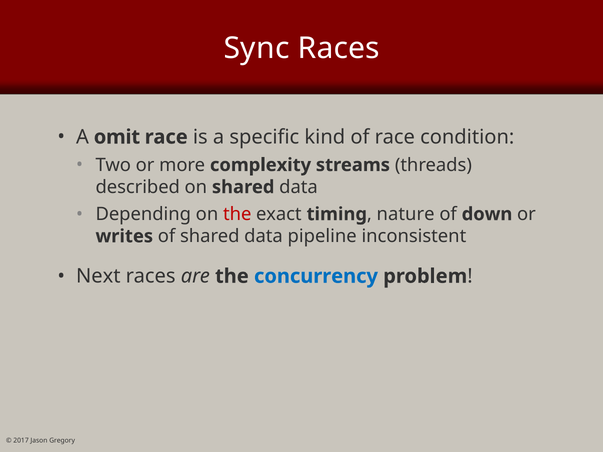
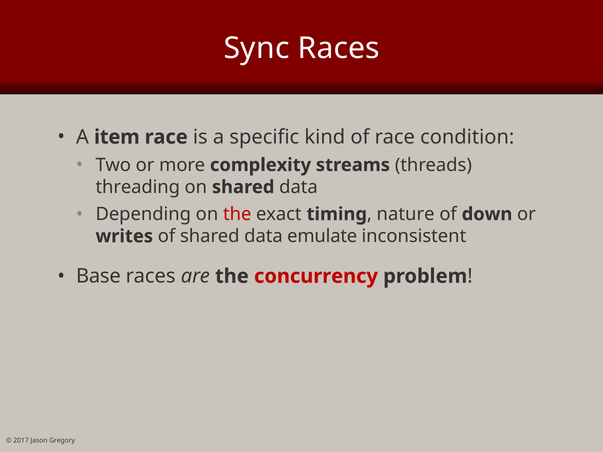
omit: omit -> item (117, 137)
described: described -> threading (138, 187)
pipeline: pipeline -> emulate (322, 236)
Next: Next -> Base (98, 276)
concurrency colour: blue -> red (316, 276)
